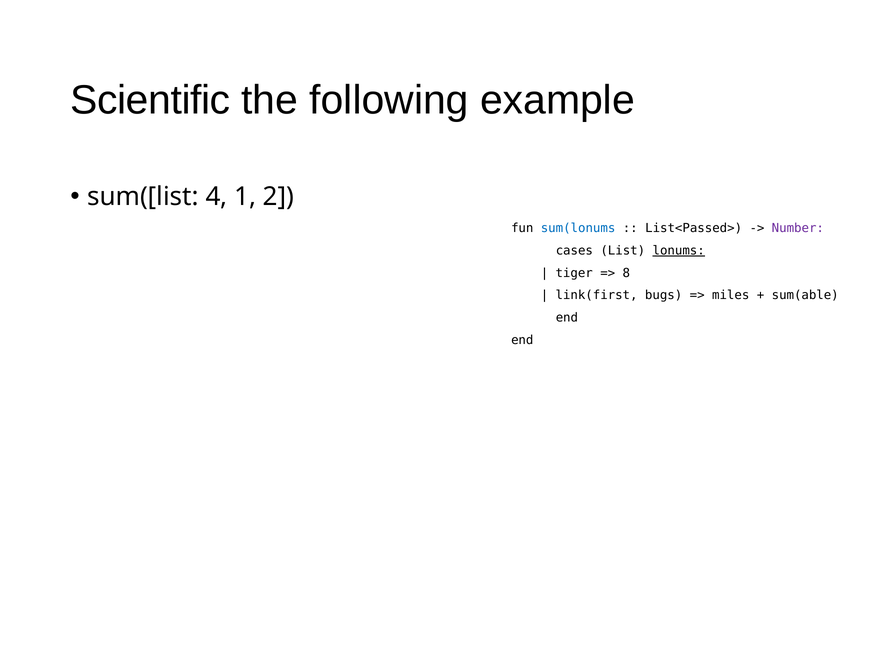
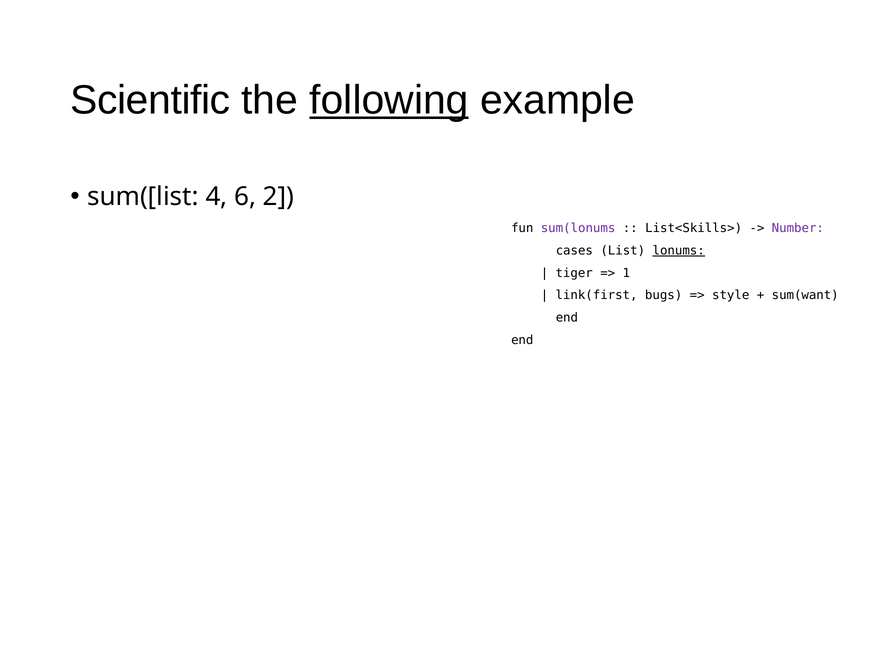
following underline: none -> present (389, 100)
1: 1 -> 6 (245, 197)
sum(lonums colour: blue -> purple (578, 228)
List<Passed>: List<Passed> -> List<Skills> (694, 228)
8: 8 -> 1 (626, 273)
miles: miles -> style (731, 296)
sum(able: sum(able -> sum(want (805, 296)
